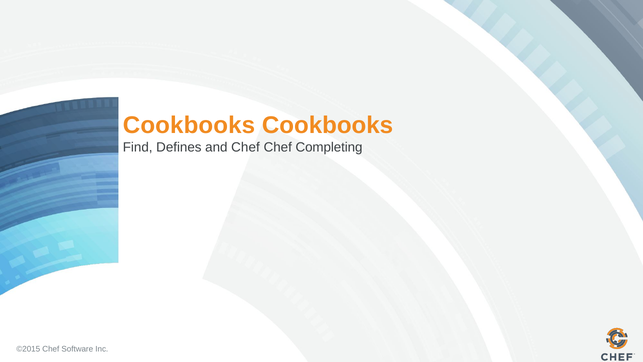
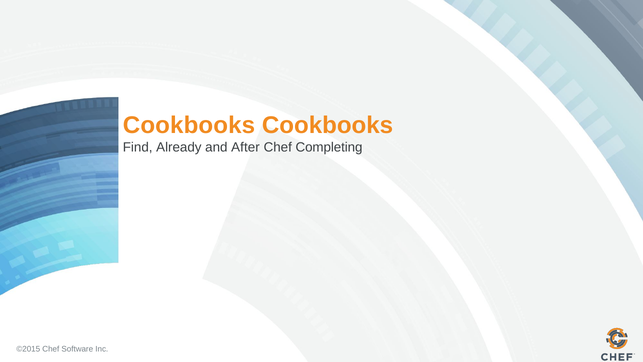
Defines: Defines -> Already (179, 147)
and Chef: Chef -> After (246, 147)
